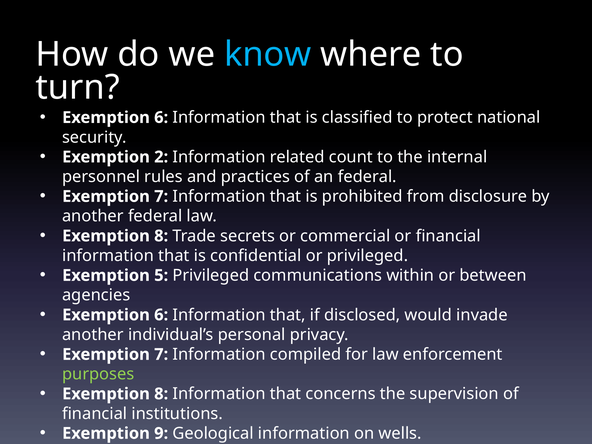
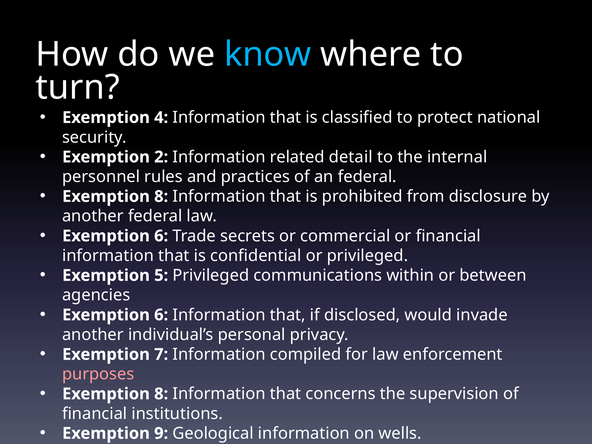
6: 6 -> 4 (161, 118)
count: count -> detail (351, 157)
7: 7 -> 8 (161, 196)
8: 8 -> 6 (161, 236)
purposes colour: light green -> pink (98, 374)
